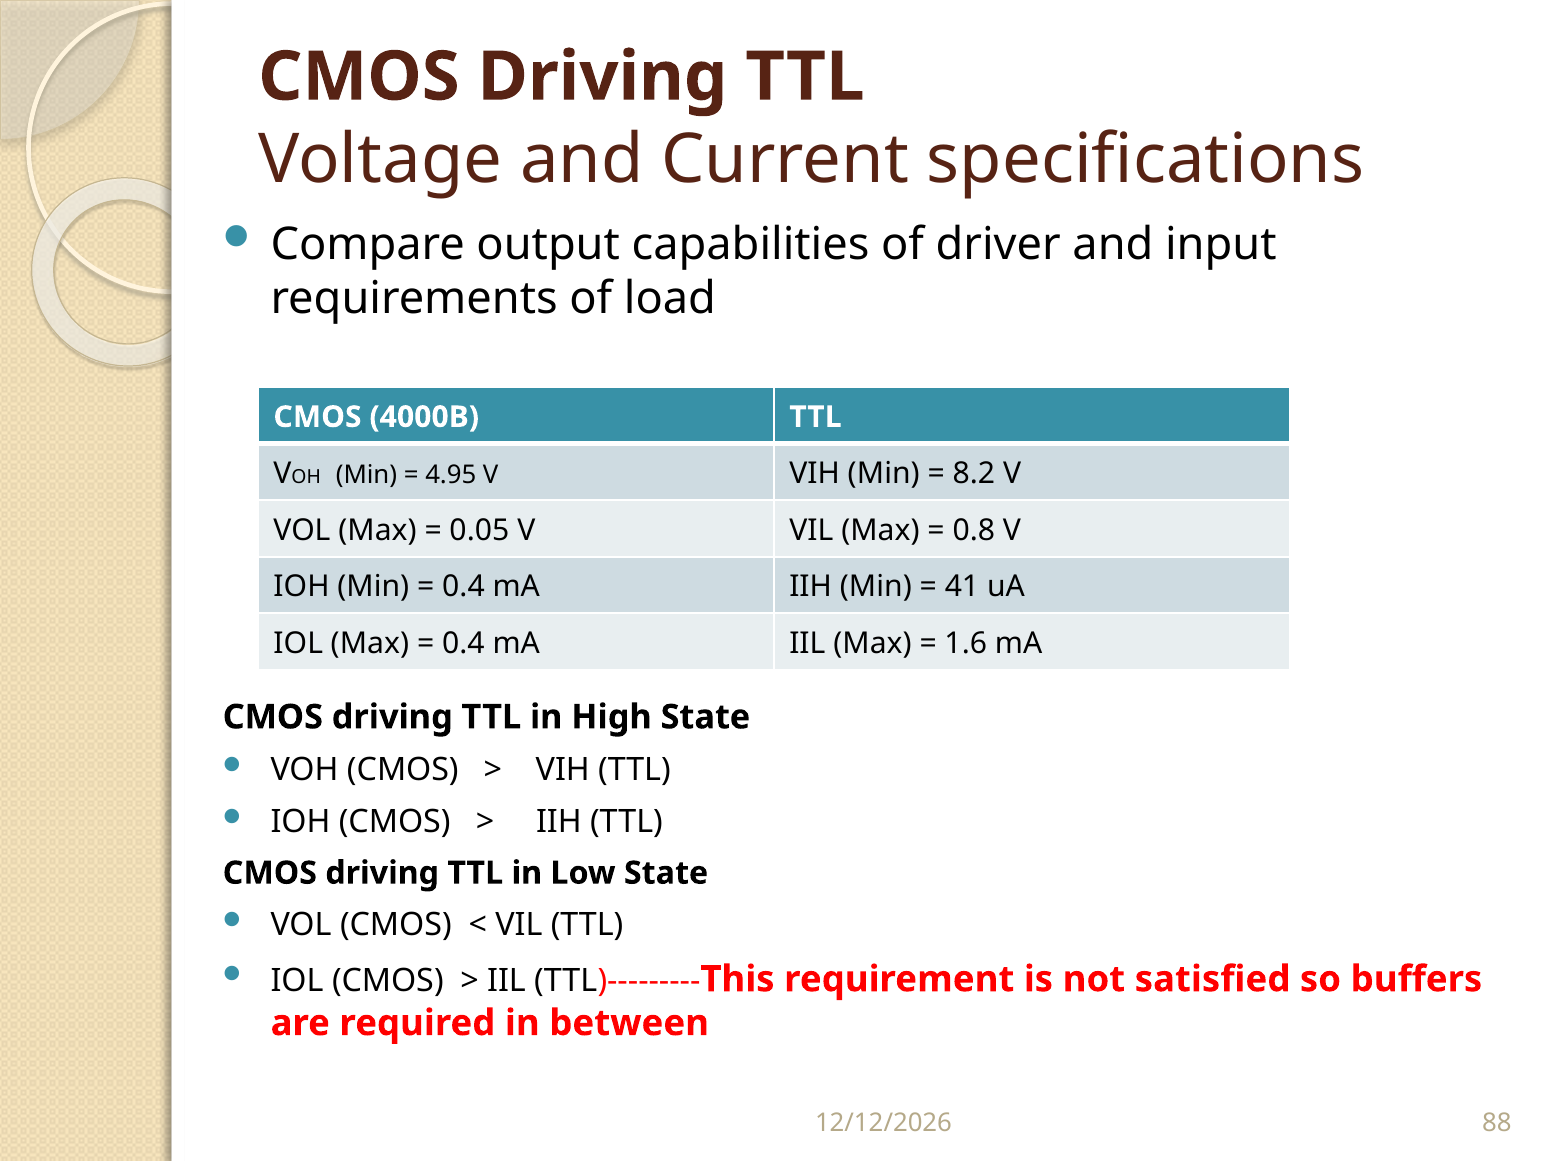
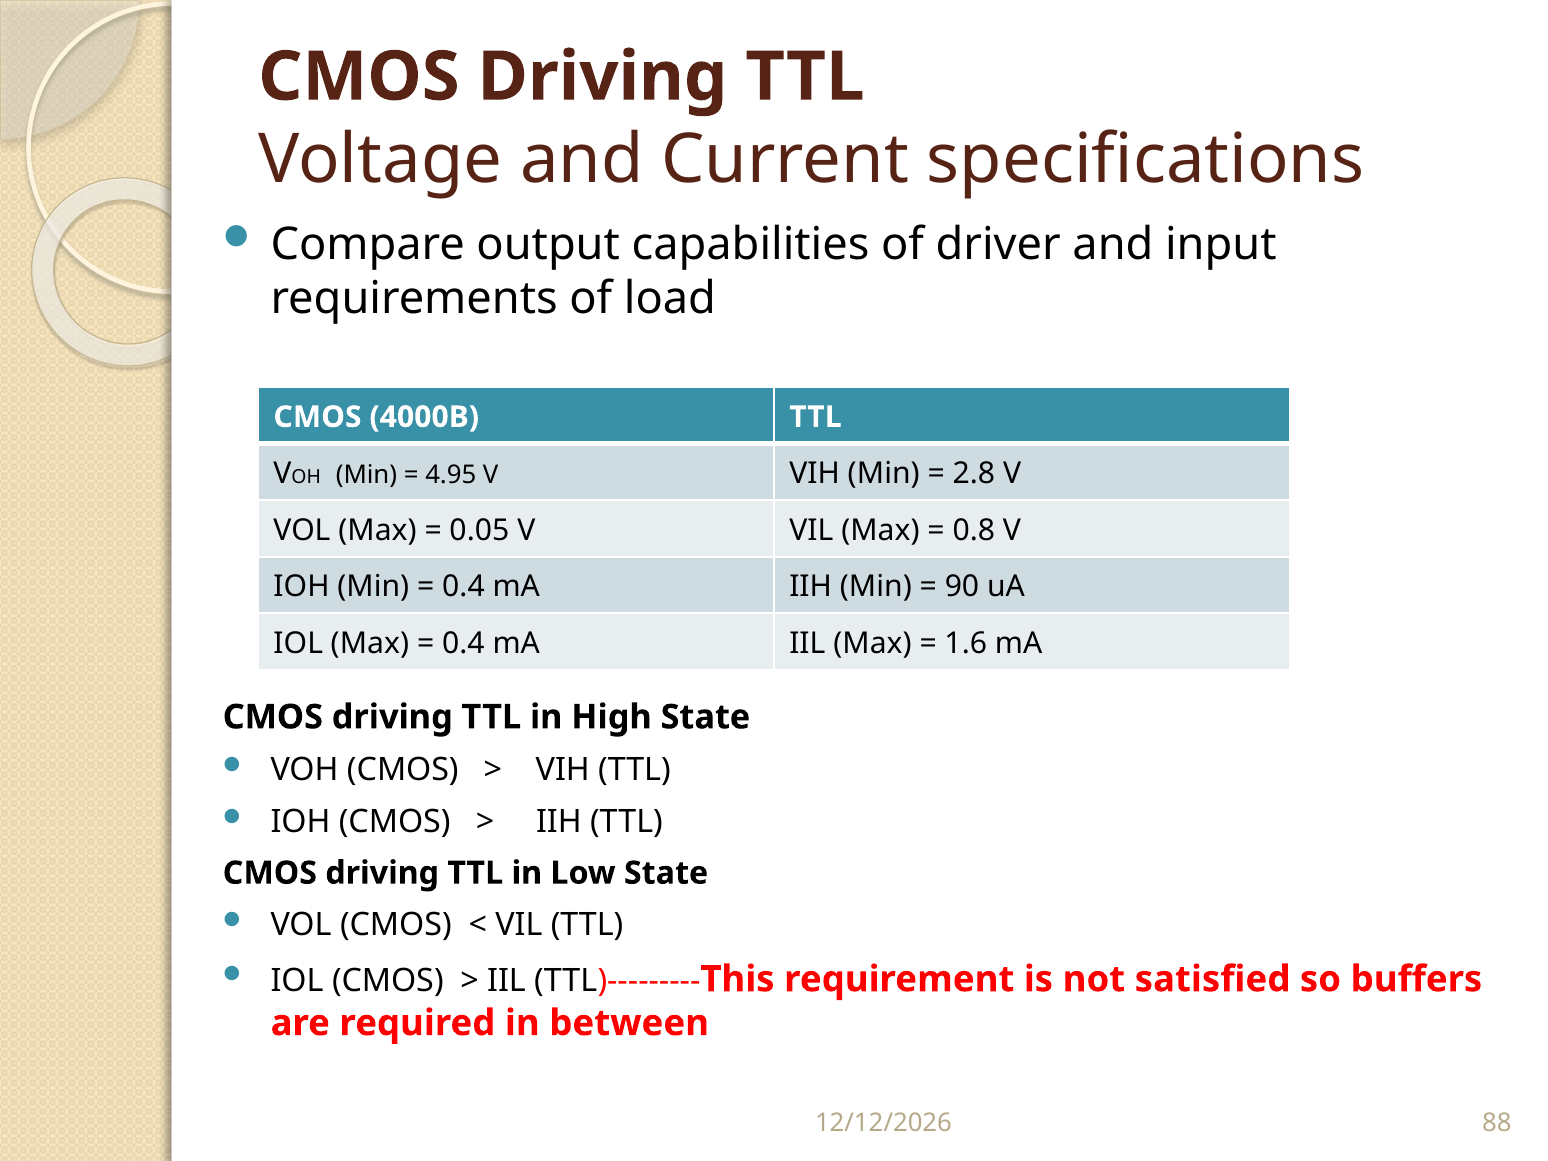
8.2: 8.2 -> 2.8 (974, 474)
41: 41 -> 90 (962, 587)
